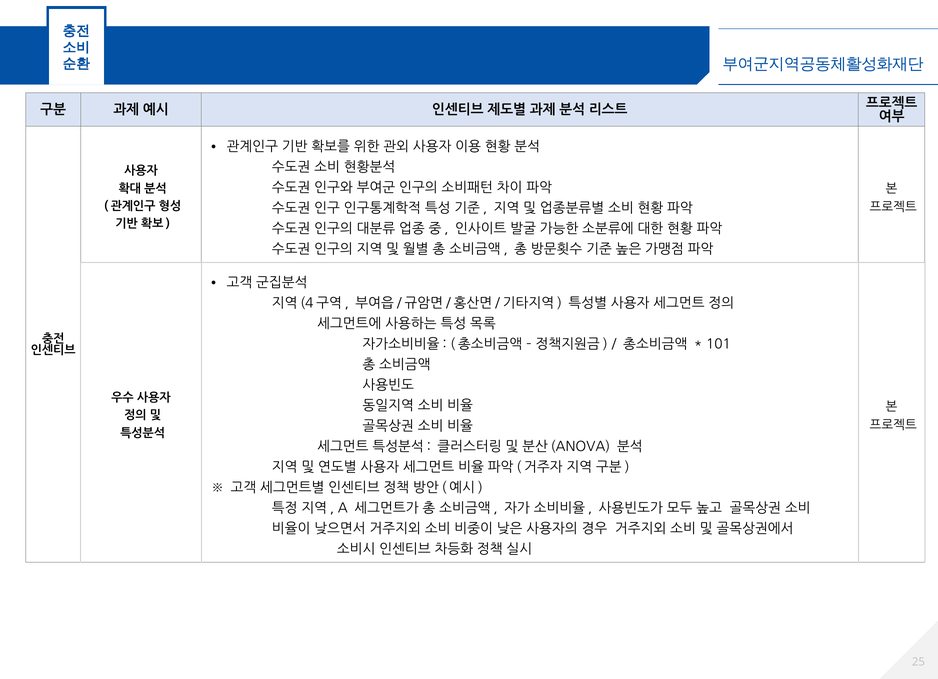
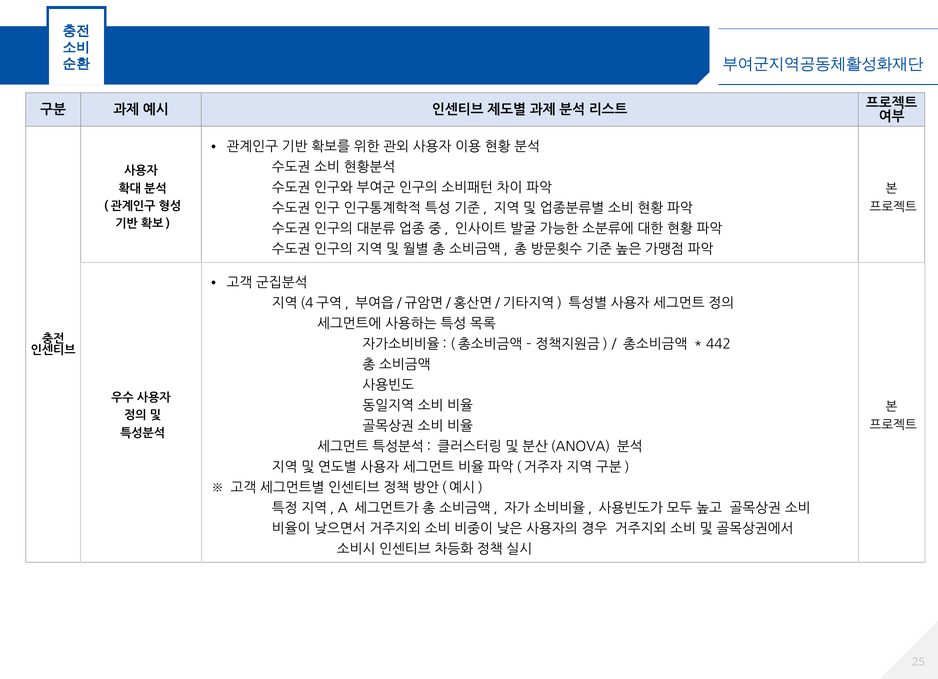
101: 101 -> 442 (718, 345)
